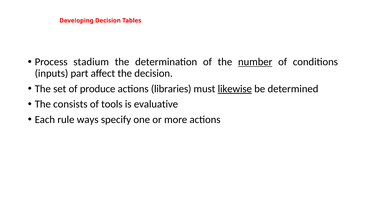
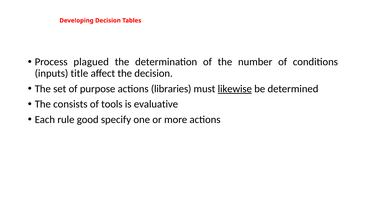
stadium: stadium -> plagued (91, 62)
number underline: present -> none (255, 62)
part: part -> title (79, 73)
produce: produce -> purpose (98, 89)
ways: ways -> good (88, 119)
